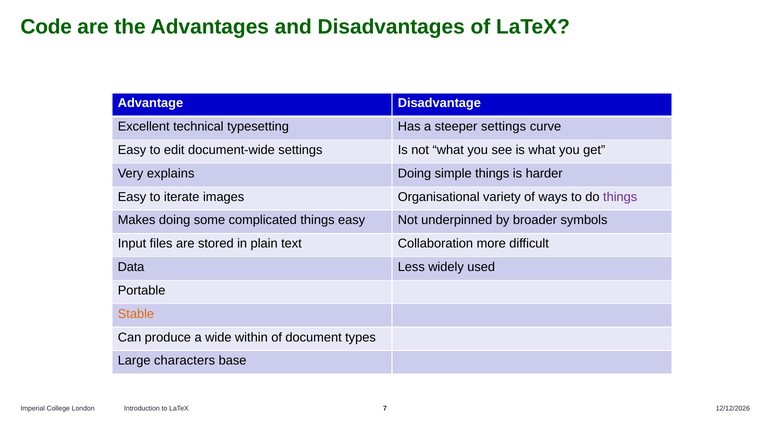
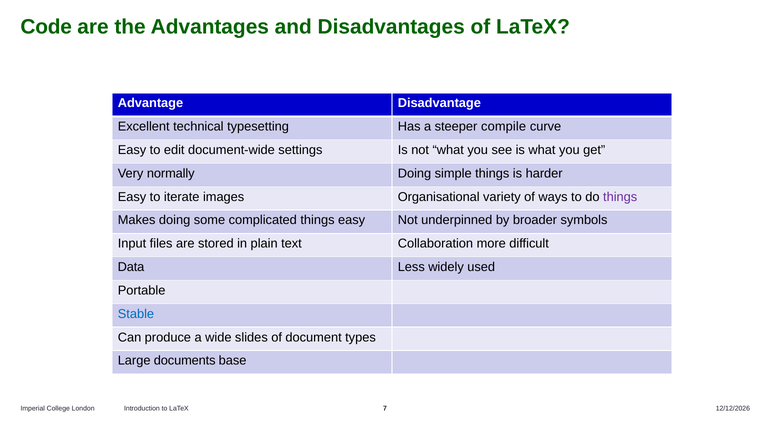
steeper settings: settings -> compile (504, 127)
explains: explains -> normally (171, 173)
Stable colour: orange -> blue (136, 314)
within: within -> slides (251, 337)
characters: characters -> documents (185, 361)
